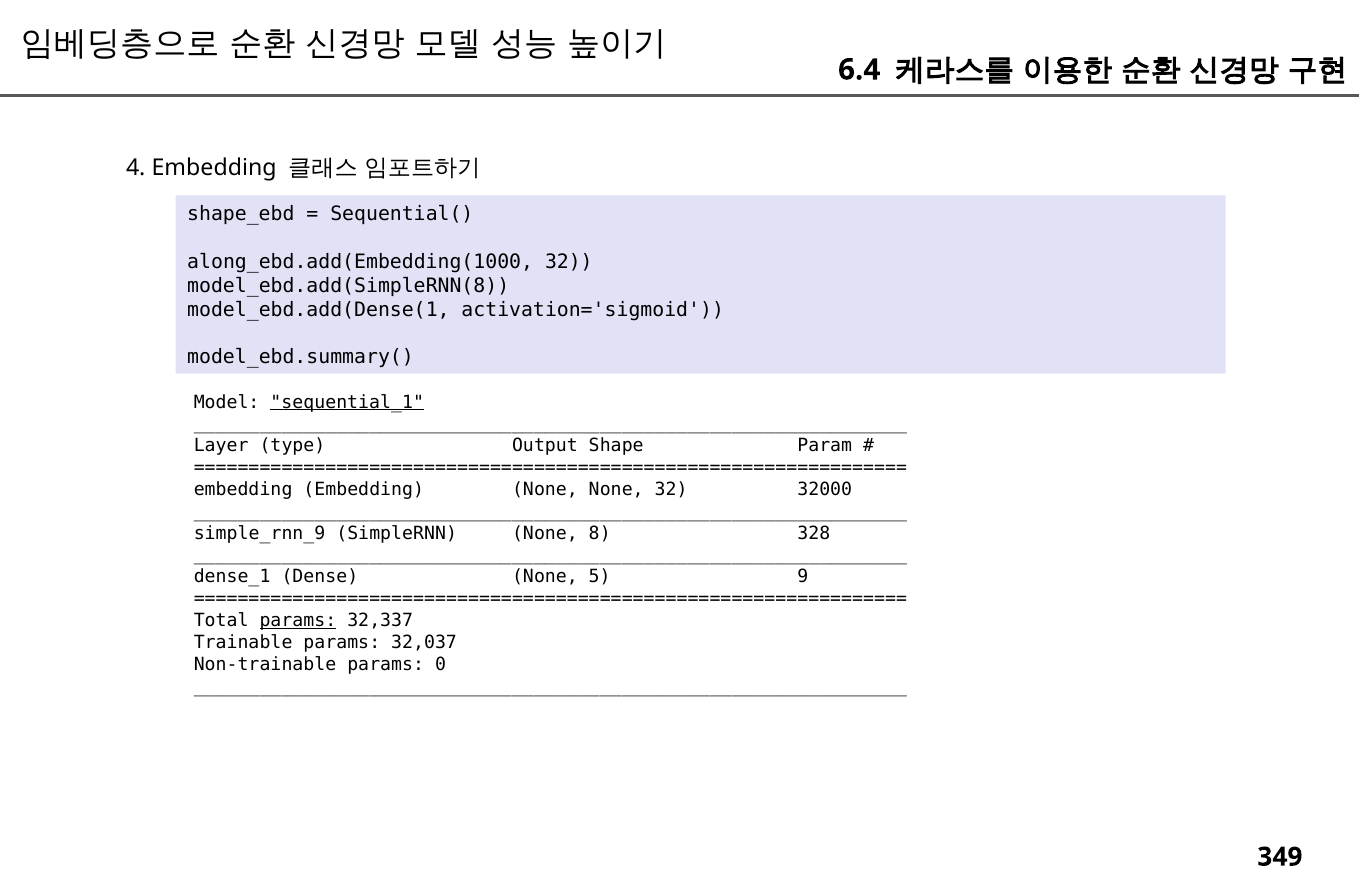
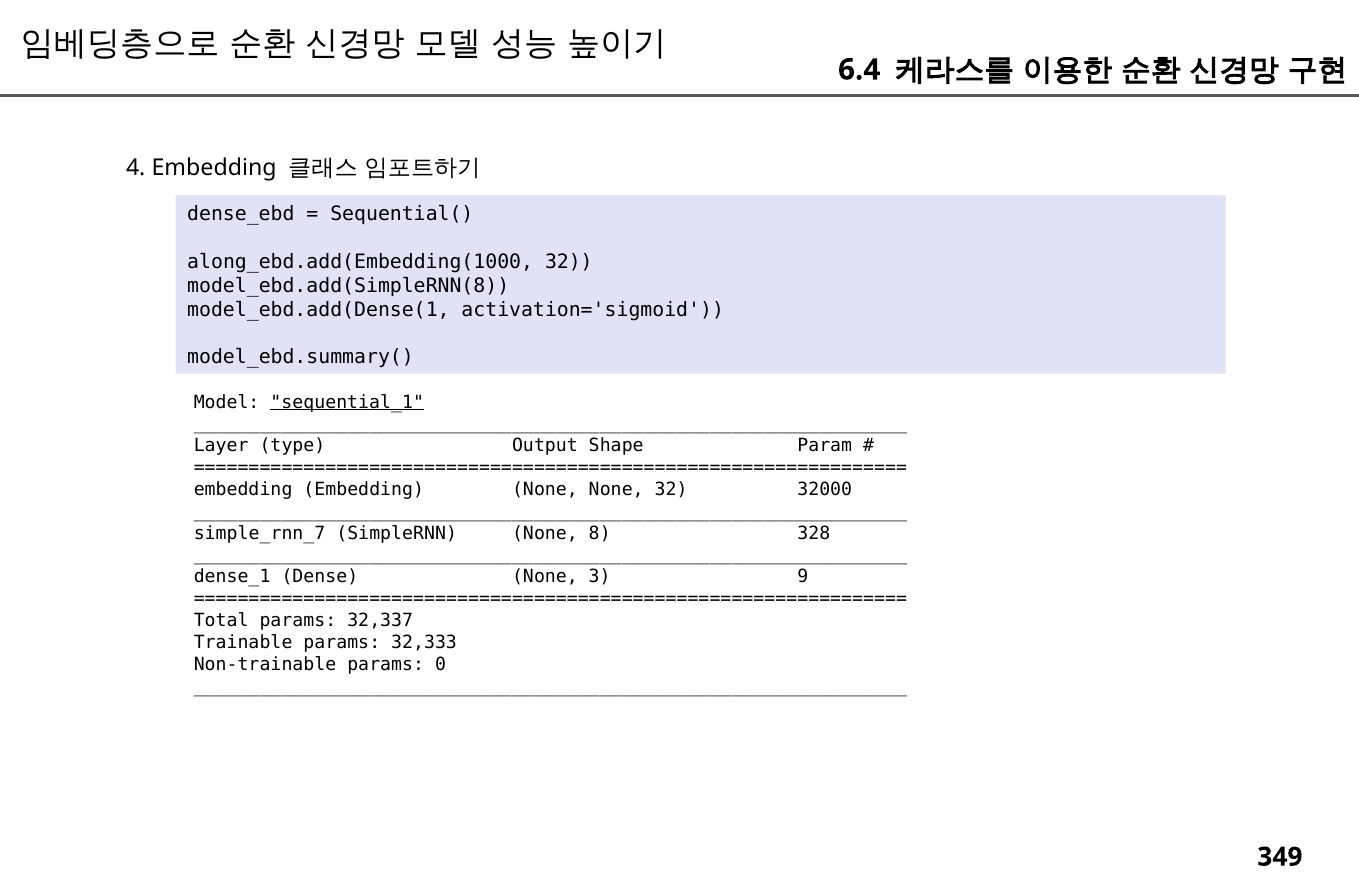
shape_ebd: shape_ebd -> dense_ebd (241, 214)
simple_rnn_9: simple_rnn_9 -> simple_rnn_7 (260, 533)
5: 5 -> 3 (600, 577)
params underline: present -> none (298, 620)
32,037: 32,037 -> 32,333 (424, 642)
